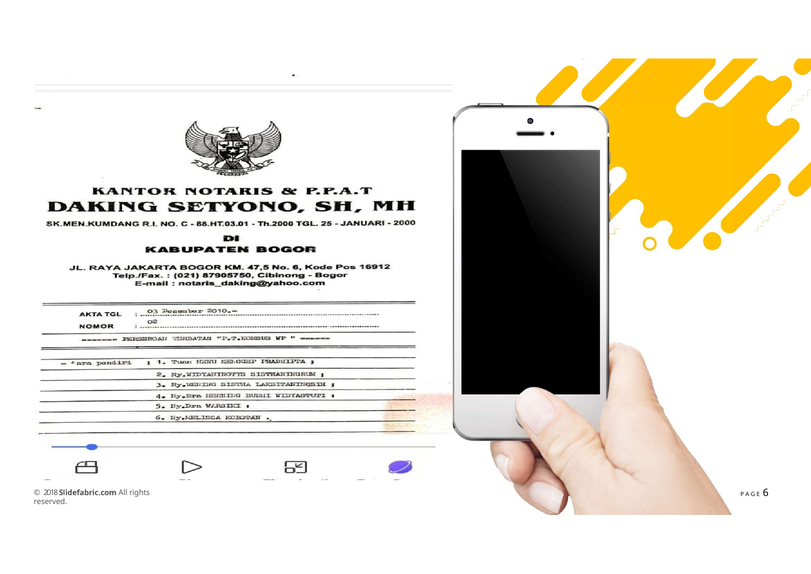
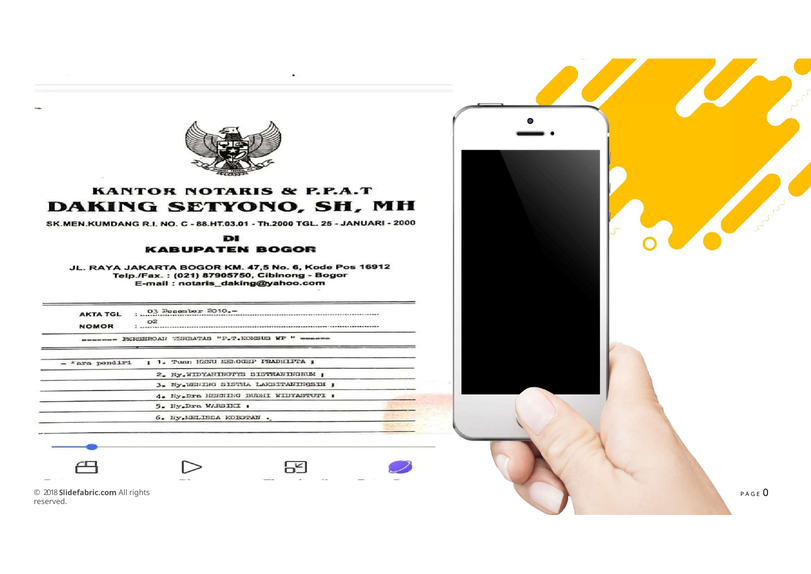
6: 6 -> 0 (766, 492)
